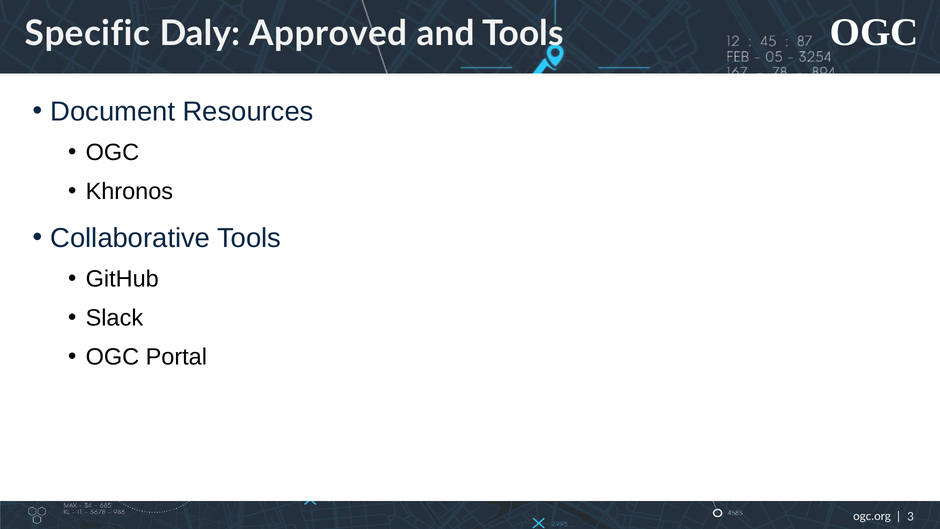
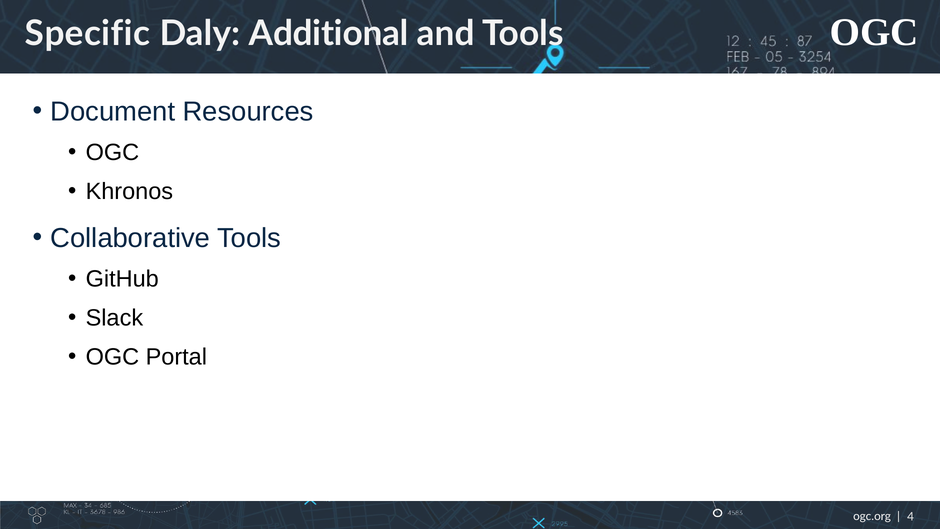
Approved: Approved -> Additional (329, 34)
3: 3 -> 4 (911, 516)
